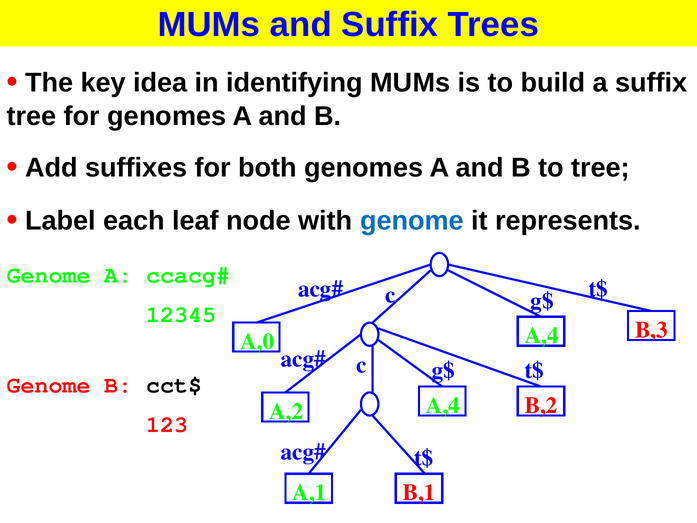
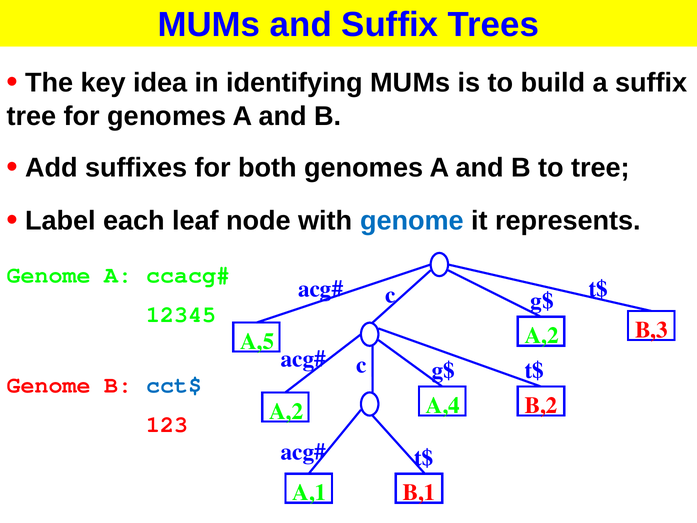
A,4: A,4 -> A,2 (542, 336)
A,0: A,0 -> A,5 (257, 341)
cct$ colour: black -> blue (174, 385)
